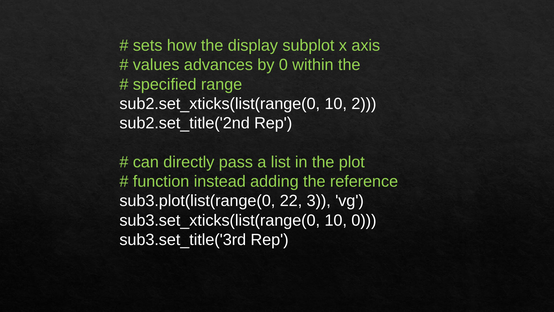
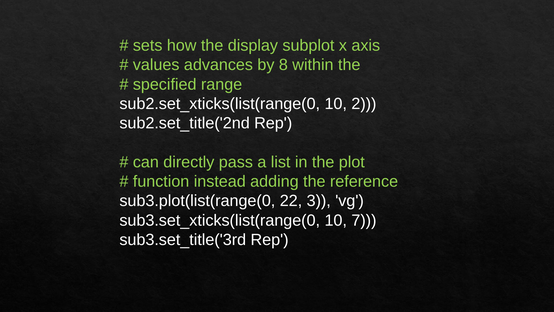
by 0: 0 -> 8 (283, 65)
10 0: 0 -> 7 (364, 220)
